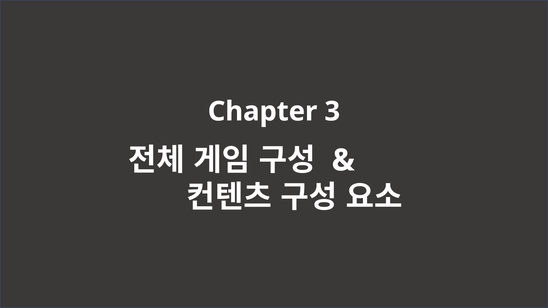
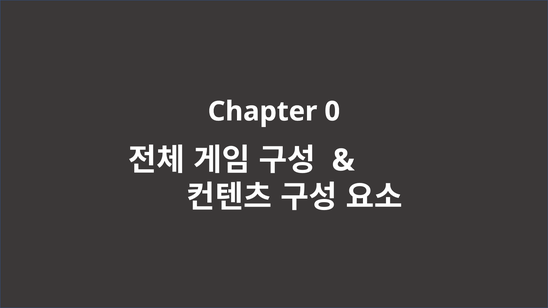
3: 3 -> 0 (332, 112)
